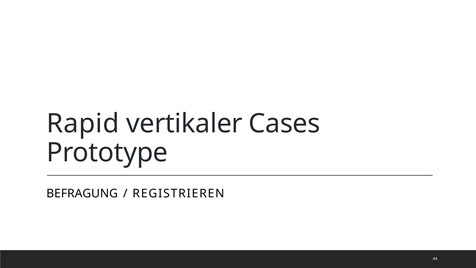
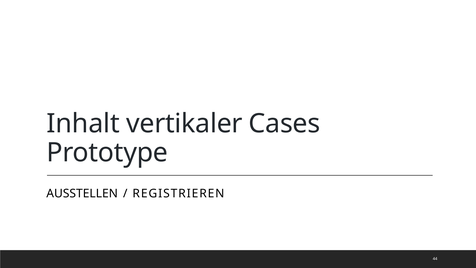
Rapid: Rapid -> Inhalt (83, 124)
BEFRAGUNG: BEFRAGUNG -> AUSSTELLEN (82, 193)
